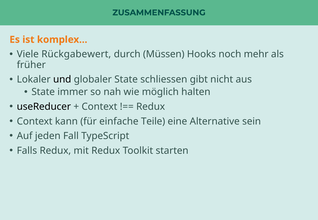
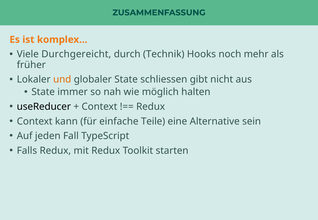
Rückgabewert: Rückgabewert -> Durchgereicht (76, 54)
Müssen: Müssen -> Technik (164, 54)
und colour: black -> orange (62, 79)
